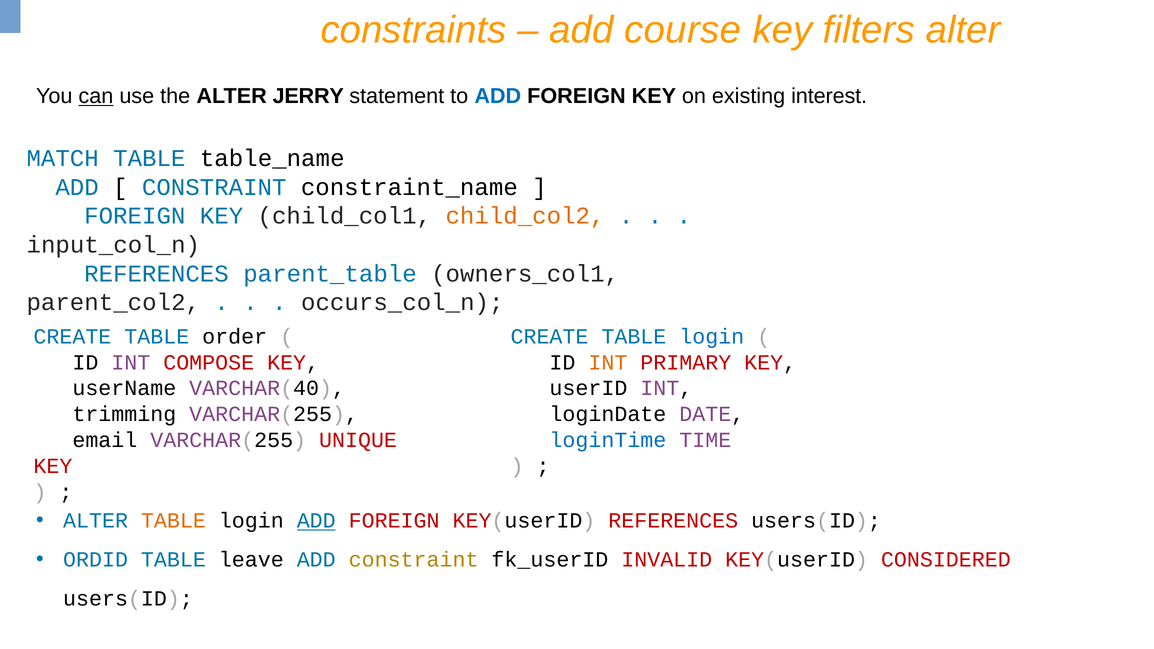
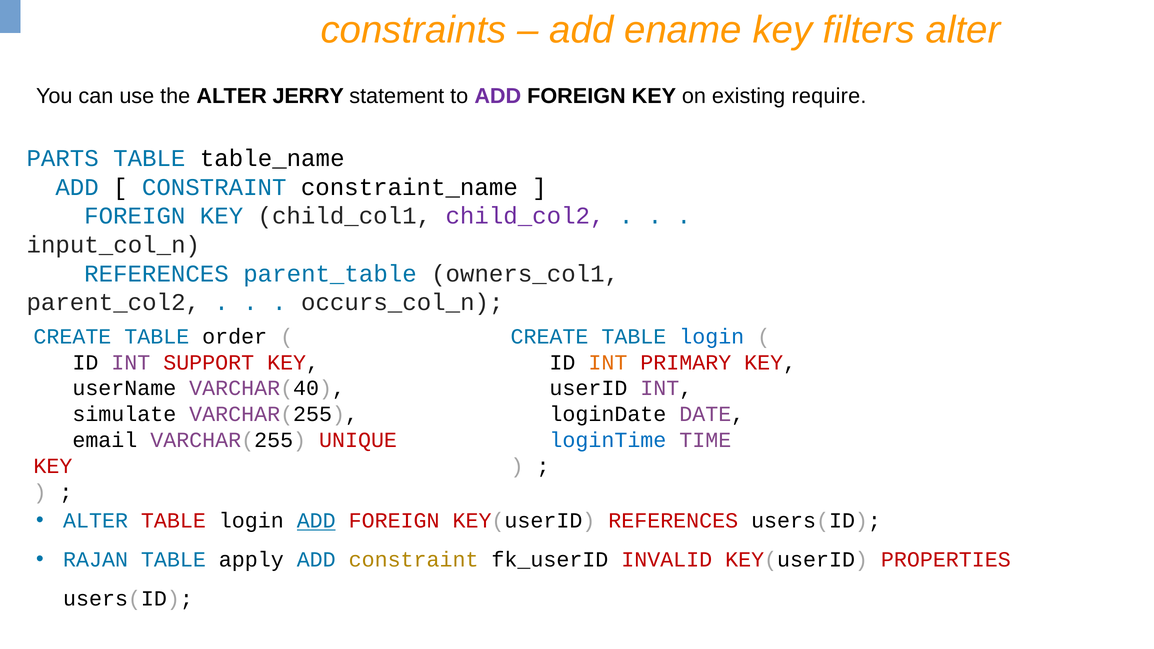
course: course -> ename (683, 30)
can underline: present -> none (96, 96)
ADD colour: blue -> purple (498, 96)
interest: interest -> require (829, 96)
MATCH: MATCH -> PARTS (63, 158)
child_col2 colour: orange -> purple (525, 216)
COMPOSE: COMPOSE -> SUPPORT (209, 362)
trimming: trimming -> simulate (124, 414)
TABLE colour: orange -> red (173, 521)
ORDID: ORDID -> RAJAN (96, 560)
leave: leave -> apply (251, 560)
CONSIDERED: CONSIDERED -> PROPERTIES (946, 560)
